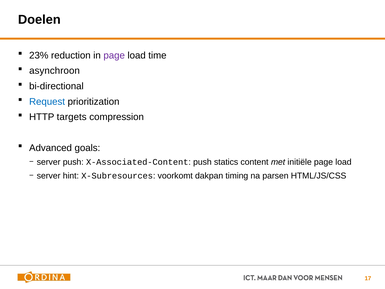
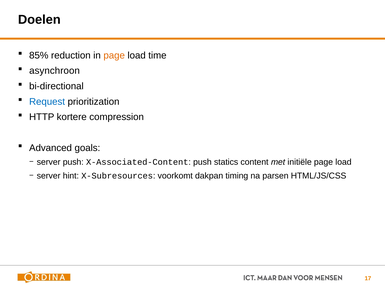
23%: 23% -> 85% (39, 55)
page colour: purple -> orange (114, 55)
targets: targets -> kortere (72, 117)
